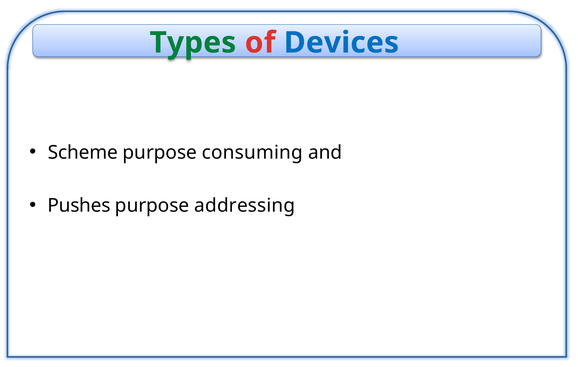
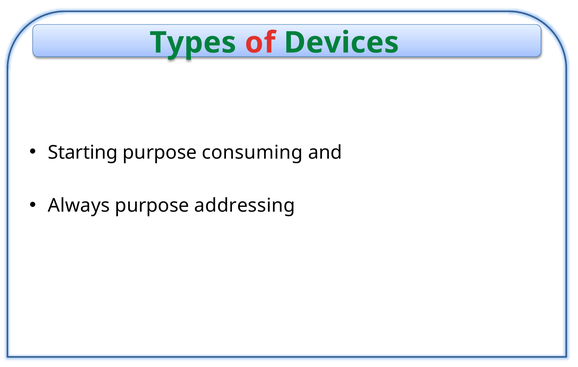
Devices colour: blue -> green (341, 43)
Scheme: Scheme -> Starting (83, 152)
Pushes: Pushes -> Always (79, 206)
